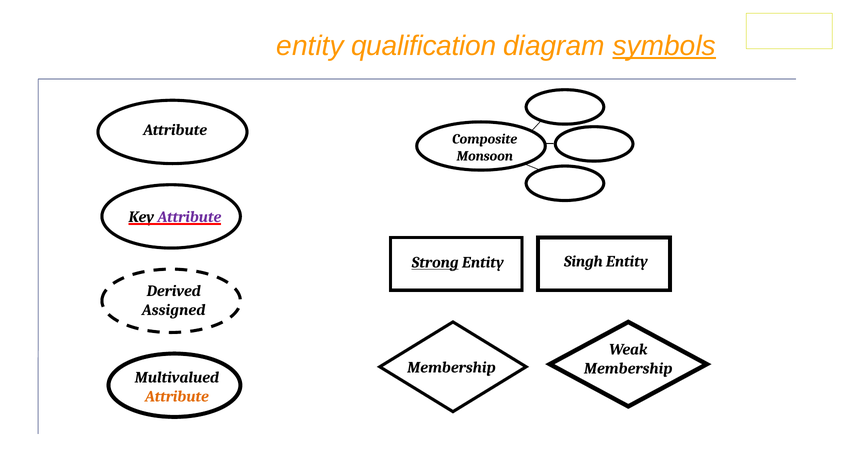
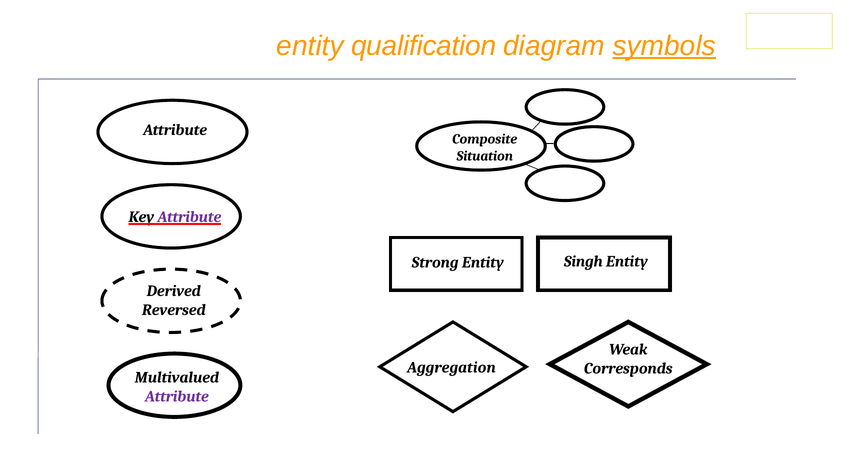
Monsoon: Monsoon -> Situation (485, 156)
Strong underline: present -> none (435, 262)
Assigned: Assigned -> Reversed (174, 310)
Membership: Membership -> Aggregation (451, 368)
Membership: Membership -> Corresponds (628, 369)
Attribute colour: orange -> purple (177, 396)
